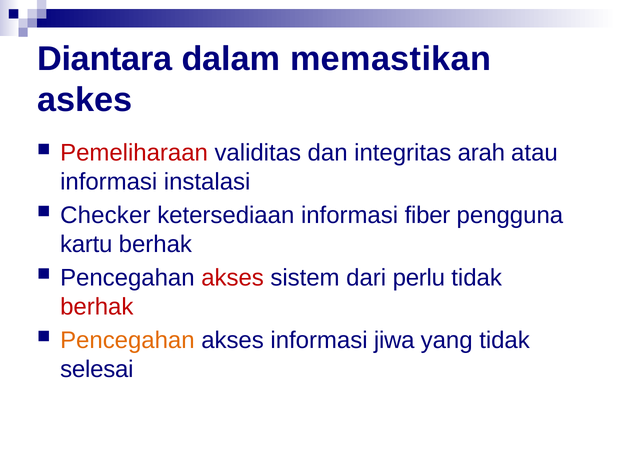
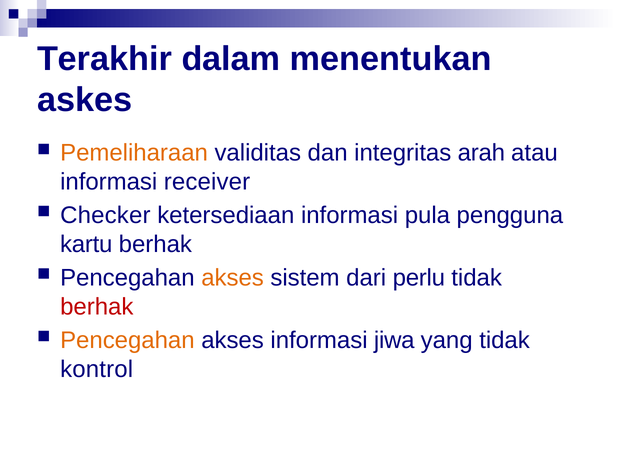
Diantara: Diantara -> Terakhir (105, 59)
memastikan: memastikan -> menentukan (391, 59)
Pemeliharaan colour: red -> orange (134, 153)
instalasi: instalasi -> receiver (207, 182)
fiber: fiber -> pula (427, 215)
akses colour: red -> orange (233, 278)
selesai: selesai -> kontrol (97, 369)
